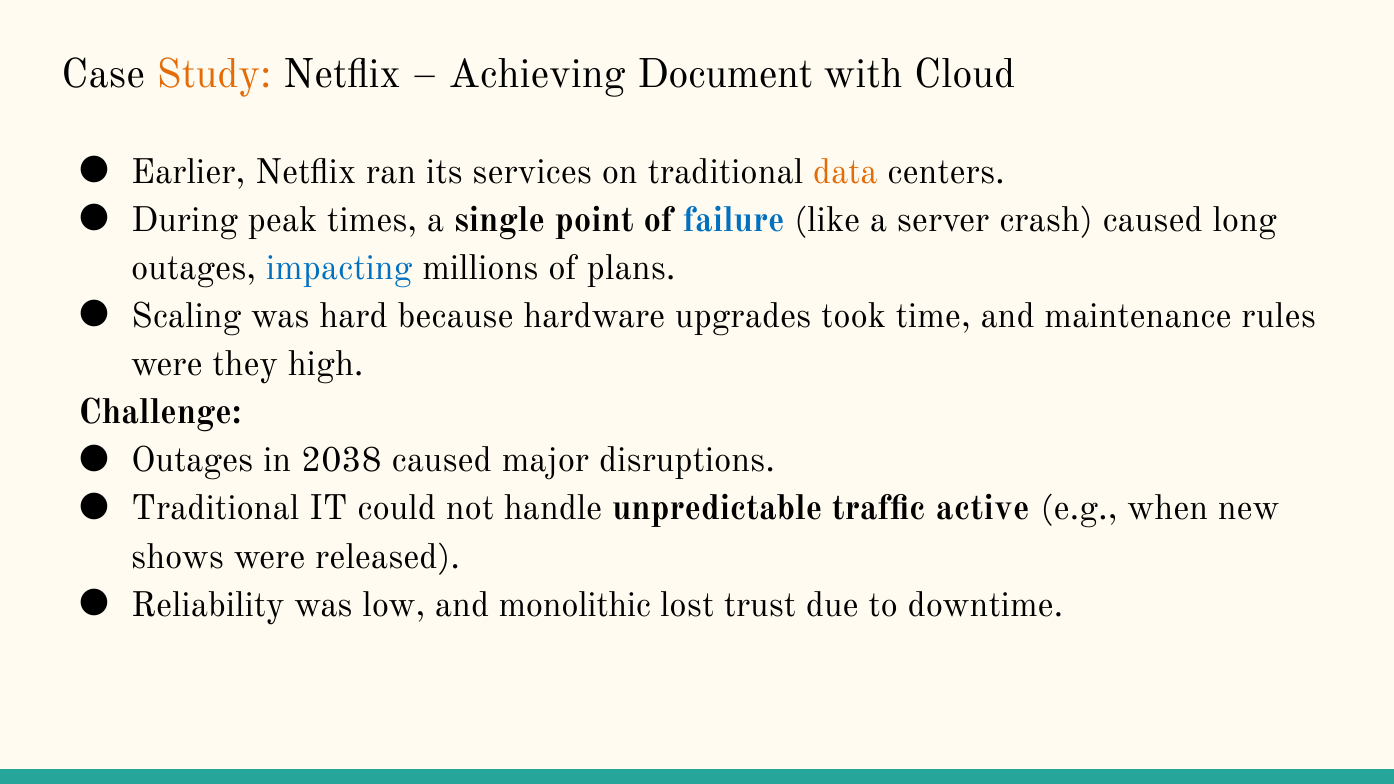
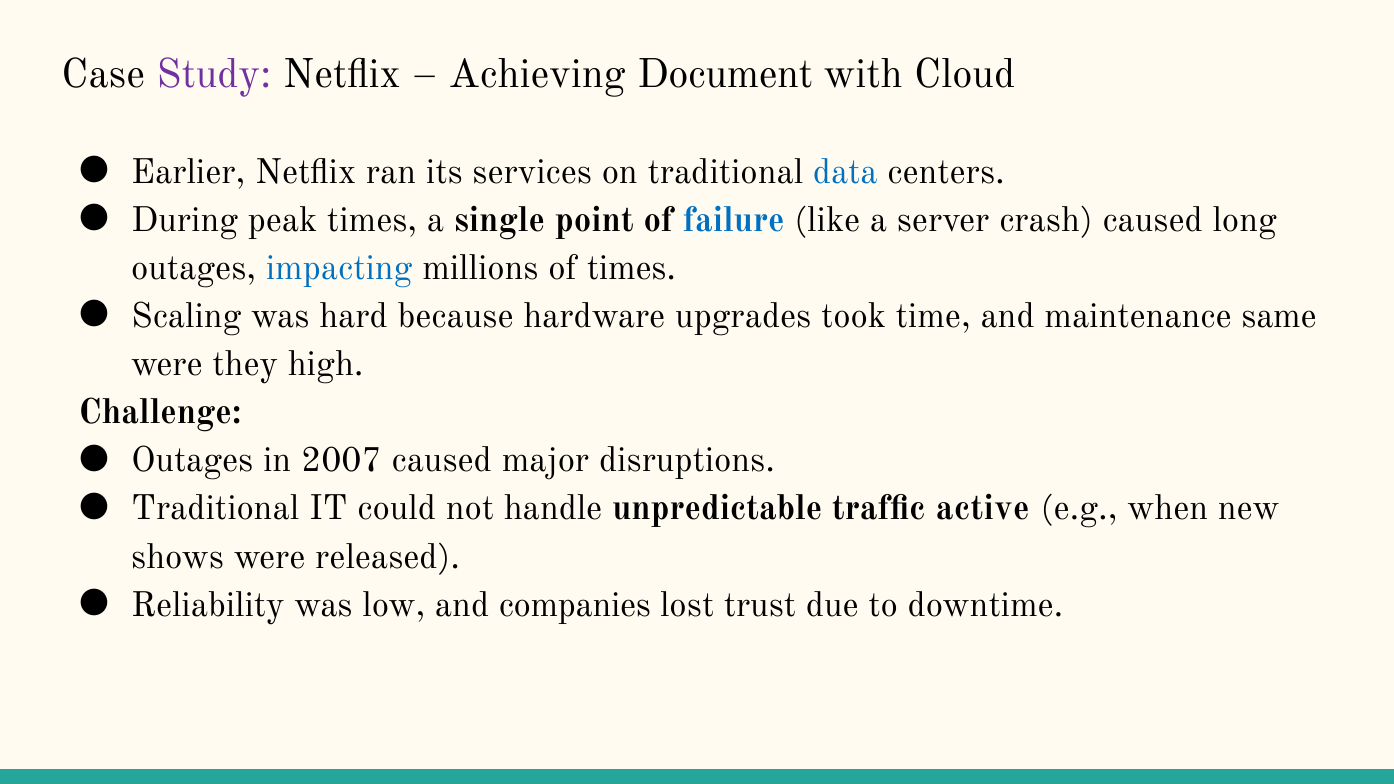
Study colour: orange -> purple (214, 74)
data colour: orange -> blue (845, 172)
of plans: plans -> times (631, 268)
rules: rules -> same (1279, 316)
2038: 2038 -> 2007 (341, 460)
monolithic: monolithic -> companies (575, 605)
